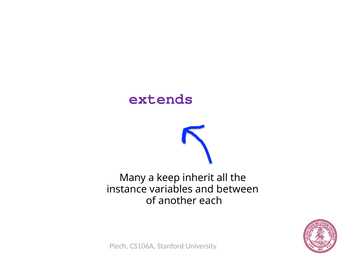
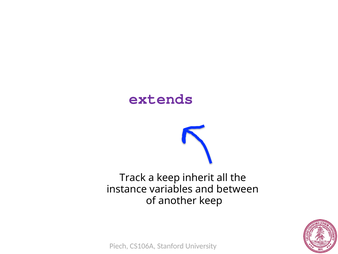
Many: Many -> Track (133, 177)
another each: each -> keep (211, 200)
